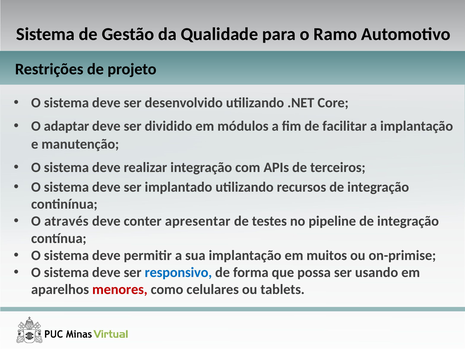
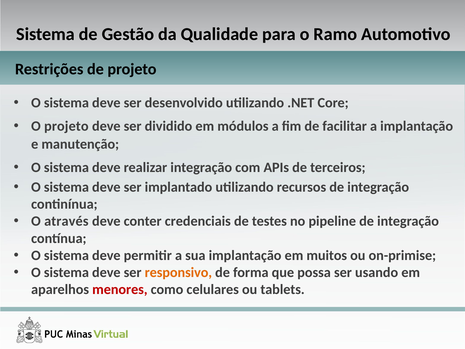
O adaptar: adaptar -> projeto (66, 126)
apresentar: apresentar -> credenciais (198, 221)
responsivo colour: blue -> orange (178, 272)
